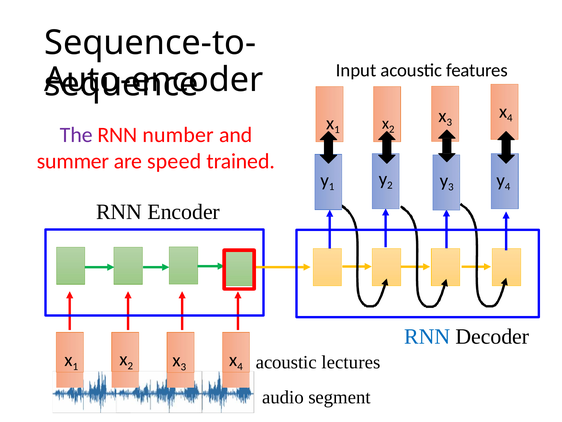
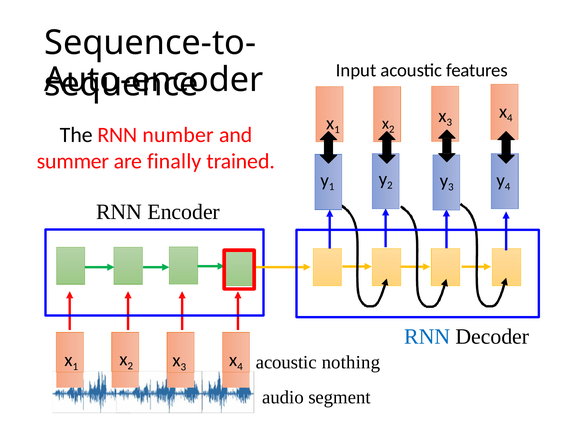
The colour: purple -> black (76, 135)
speed: speed -> finally (174, 161)
lectures: lectures -> nothing (351, 362)
